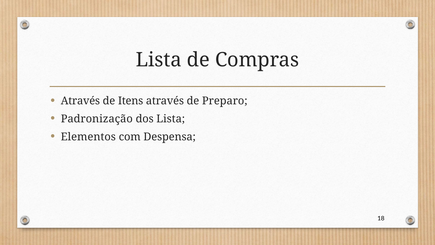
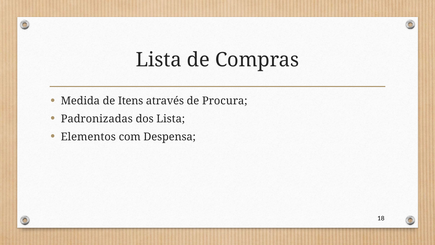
Através: Através -> Medida (80, 101)
Preparo: Preparo -> Procura (225, 101)
Padronização: Padronização -> Padronizadas (97, 119)
